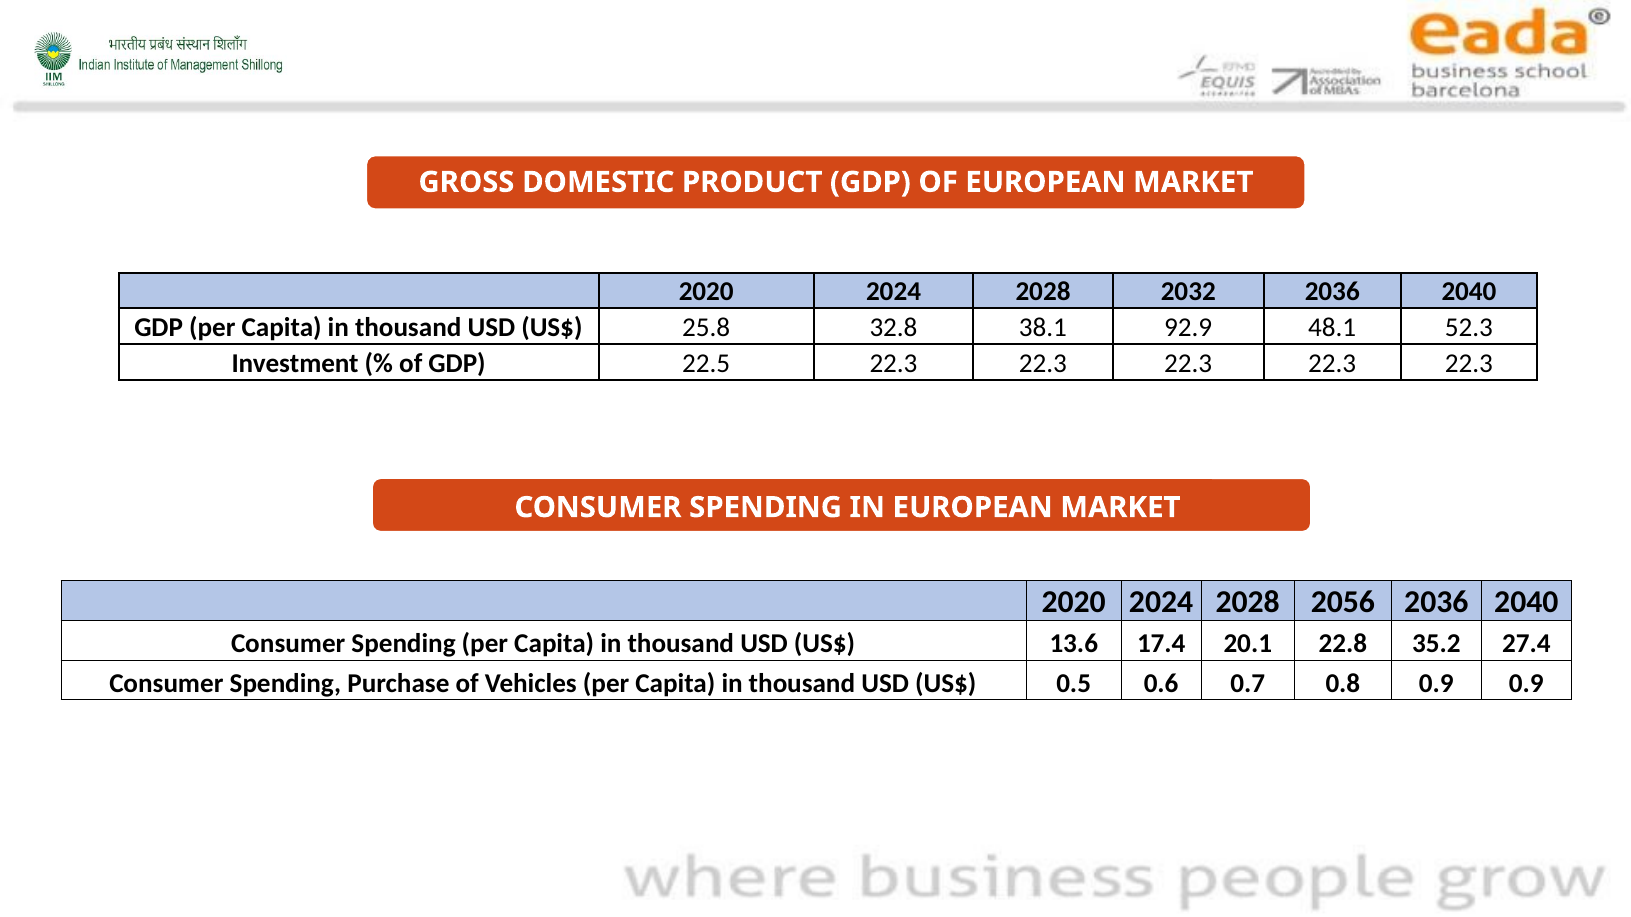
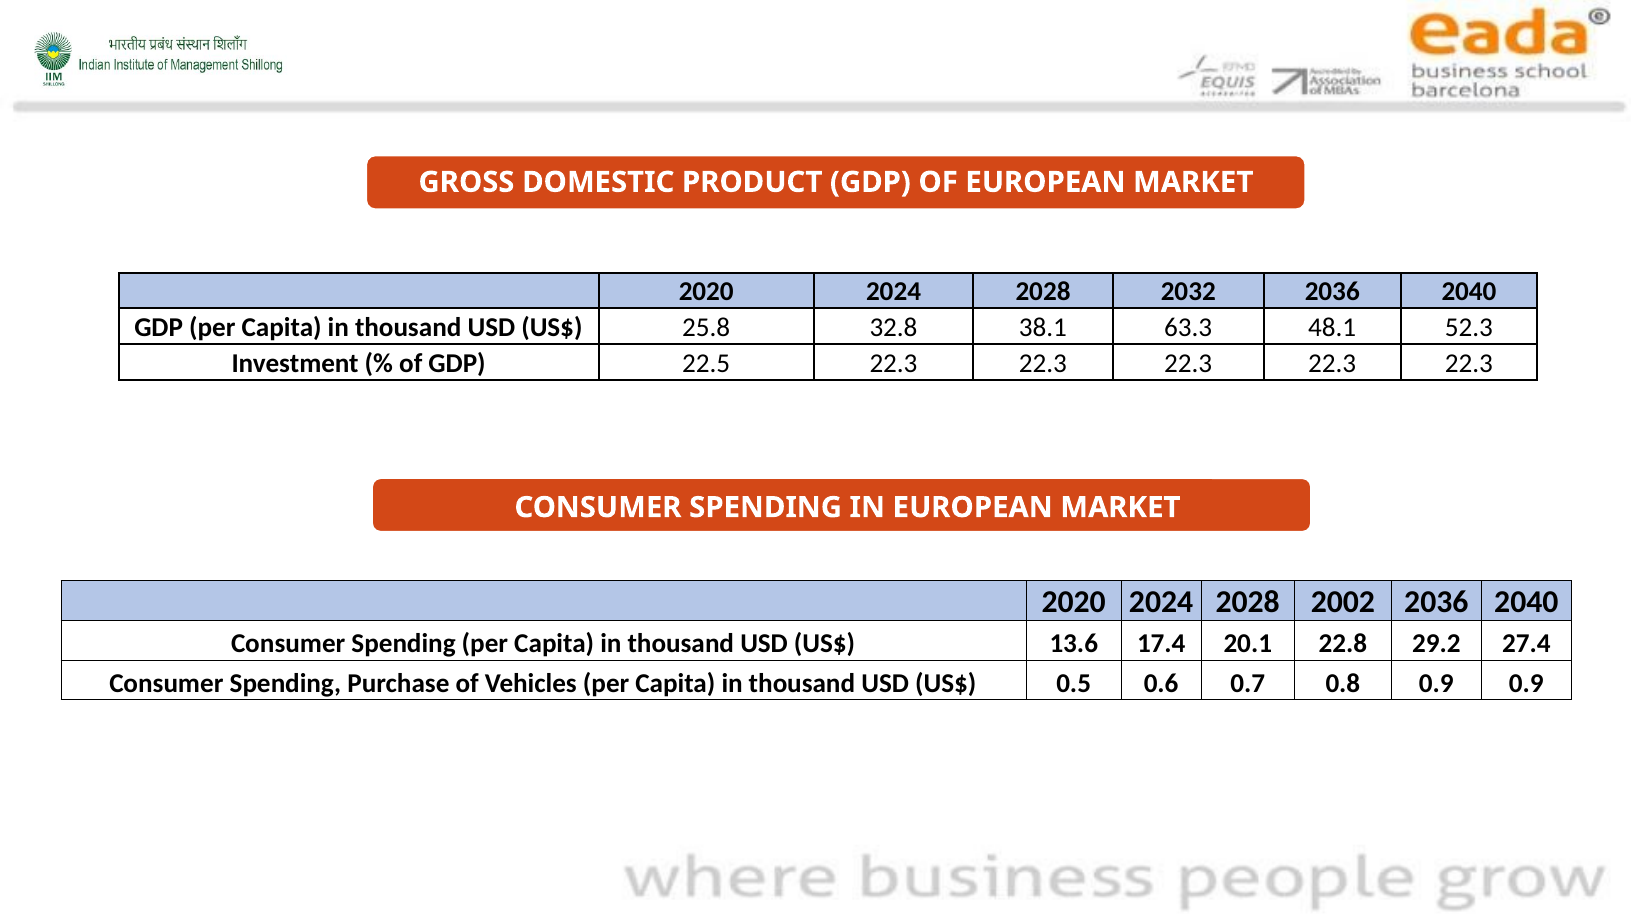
92.9: 92.9 -> 63.3 (1188, 328)
2056: 2056 -> 2002 (1343, 602)
35.2: 35.2 -> 29.2 (1436, 644)
